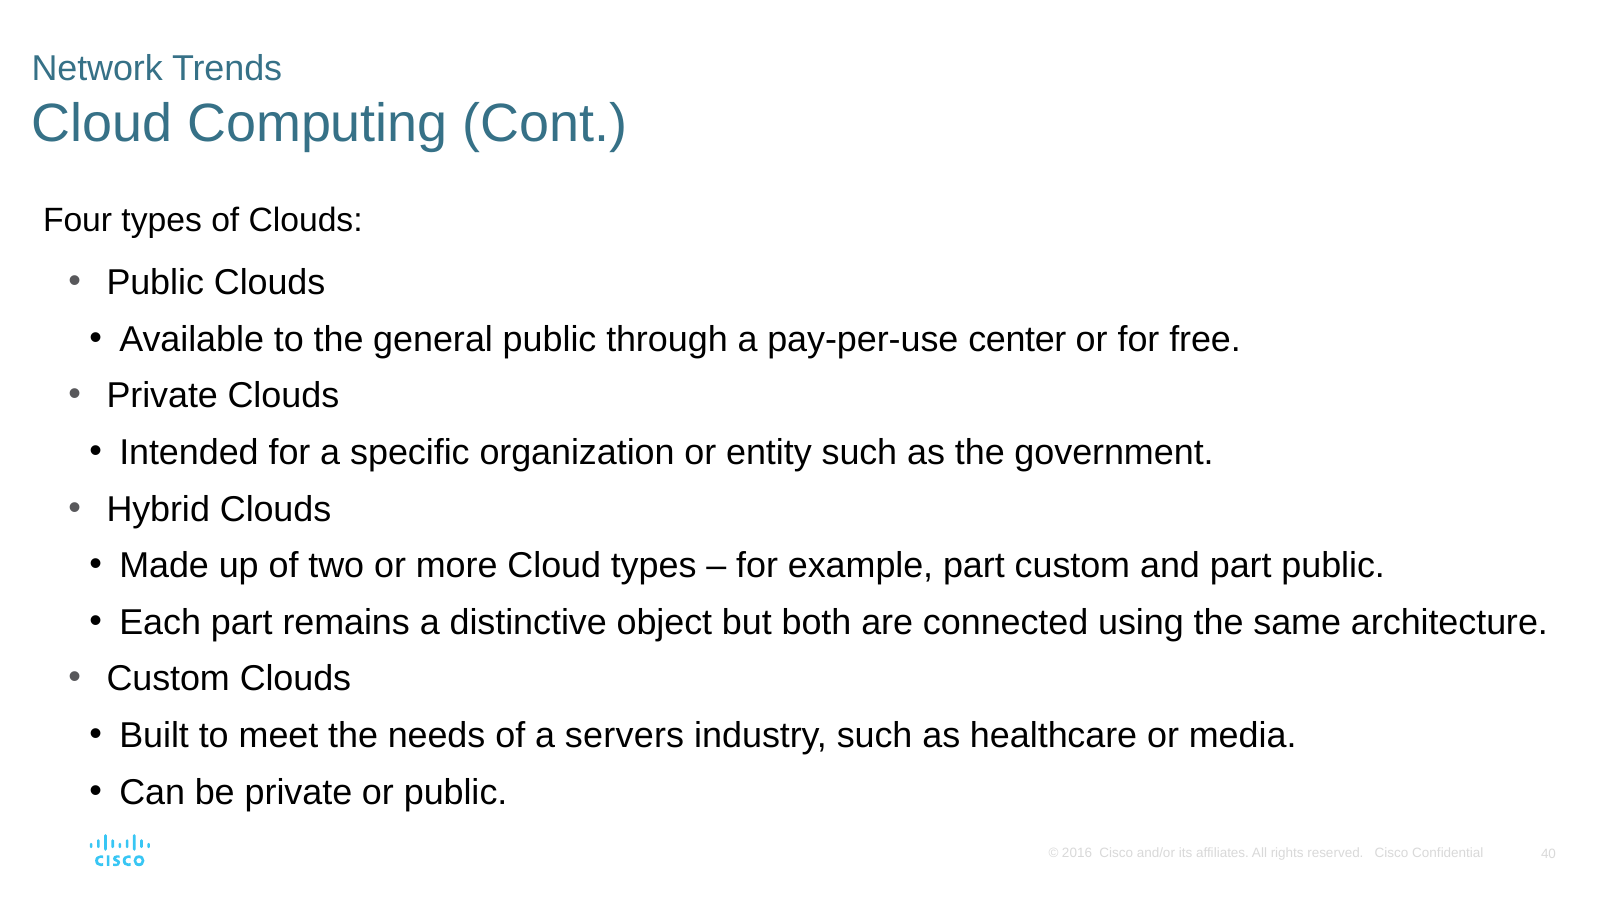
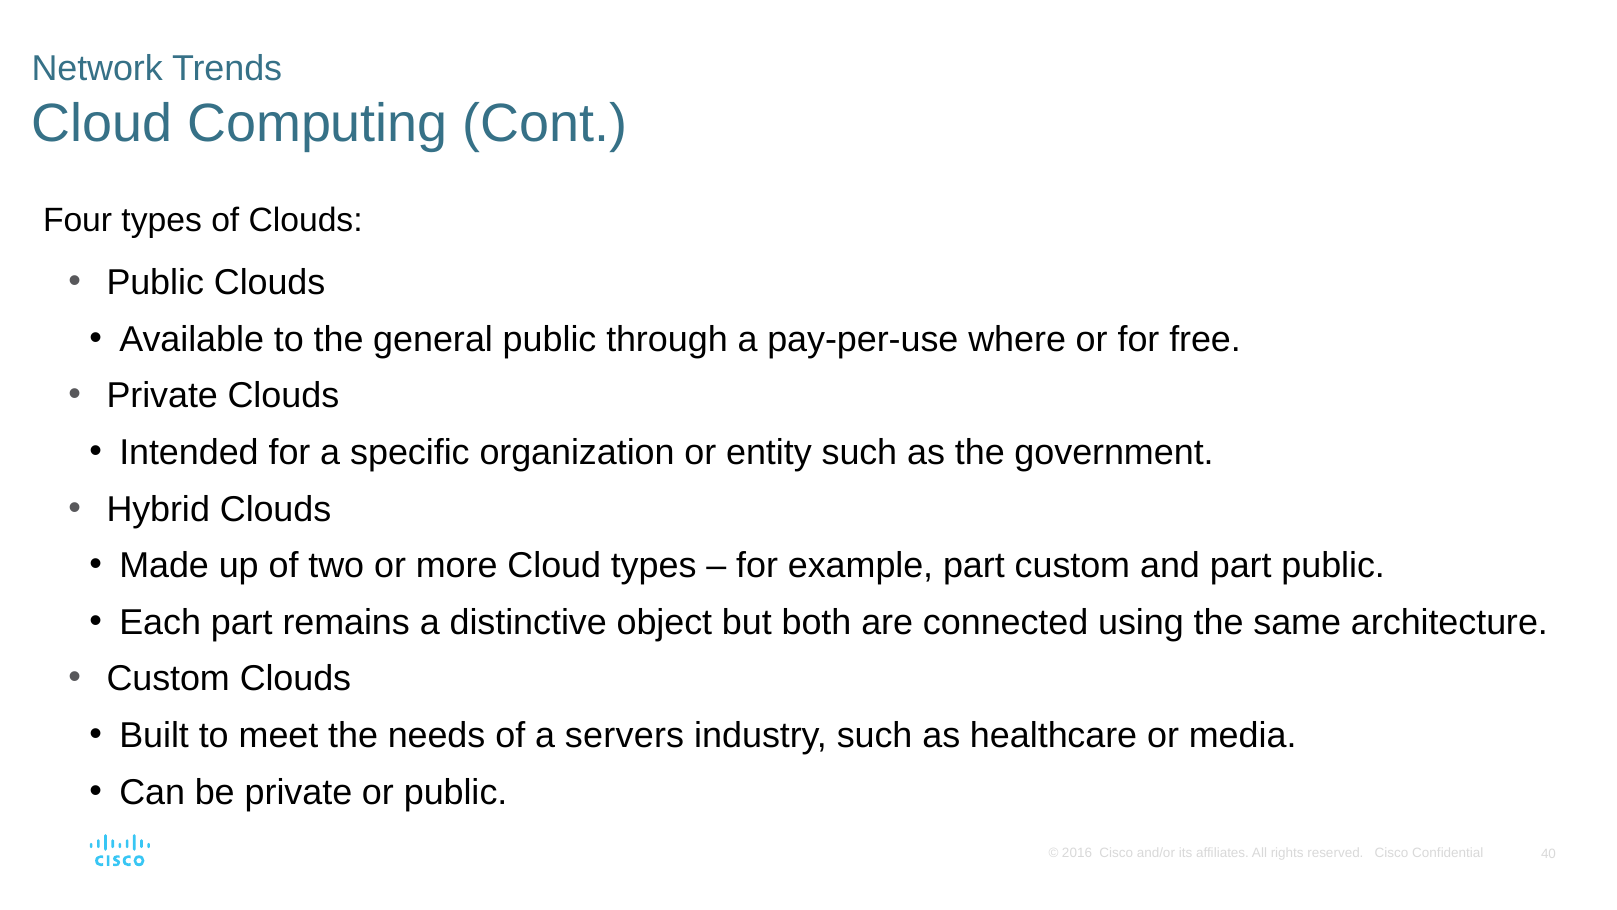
center: center -> where (1017, 339)
